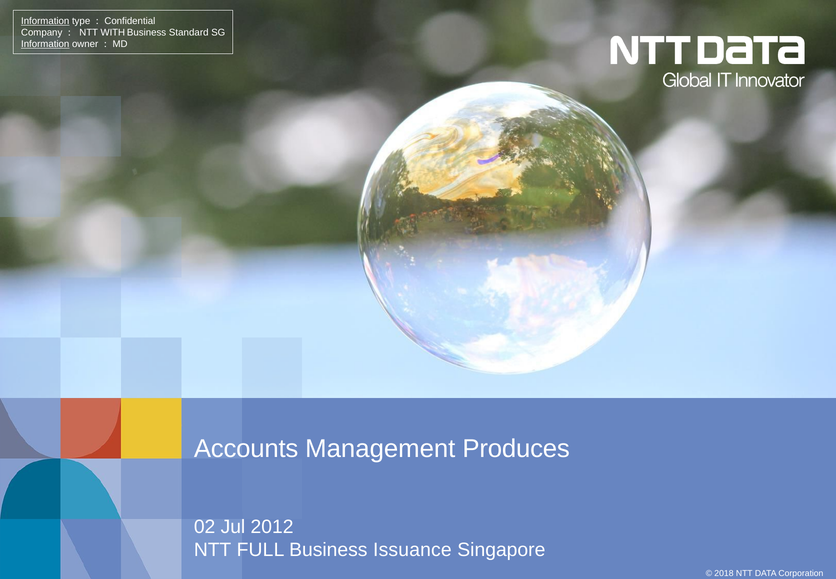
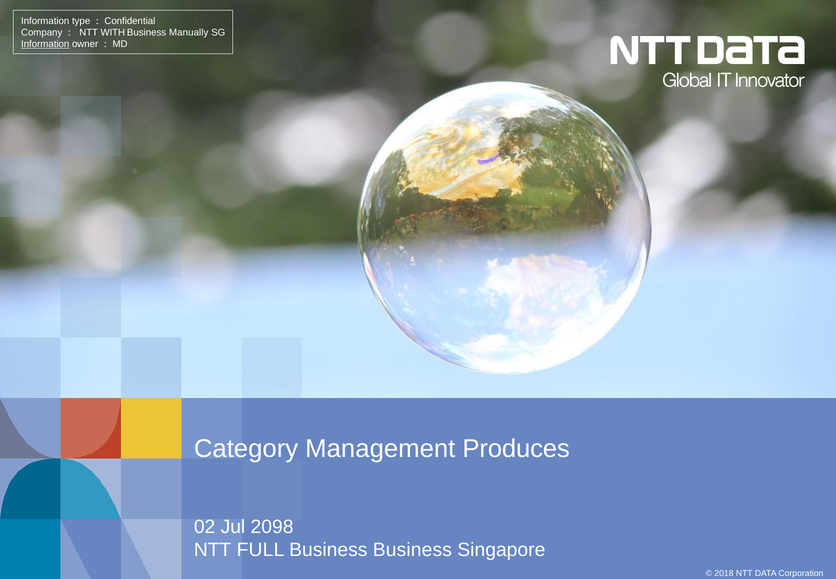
Information underline: present -> none (45, 21)
Standard: Standard -> Manually (189, 33)
Accounts: Accounts -> Category (246, 449)
2012: 2012 -> 2098 (272, 526)
Business Issuance: Issuance -> Business (412, 550)
